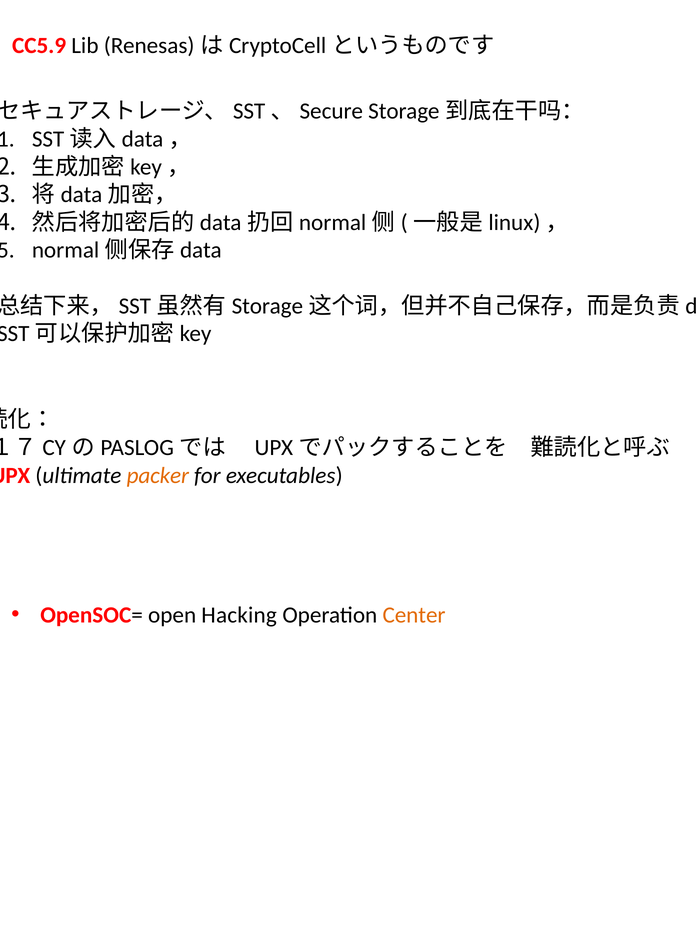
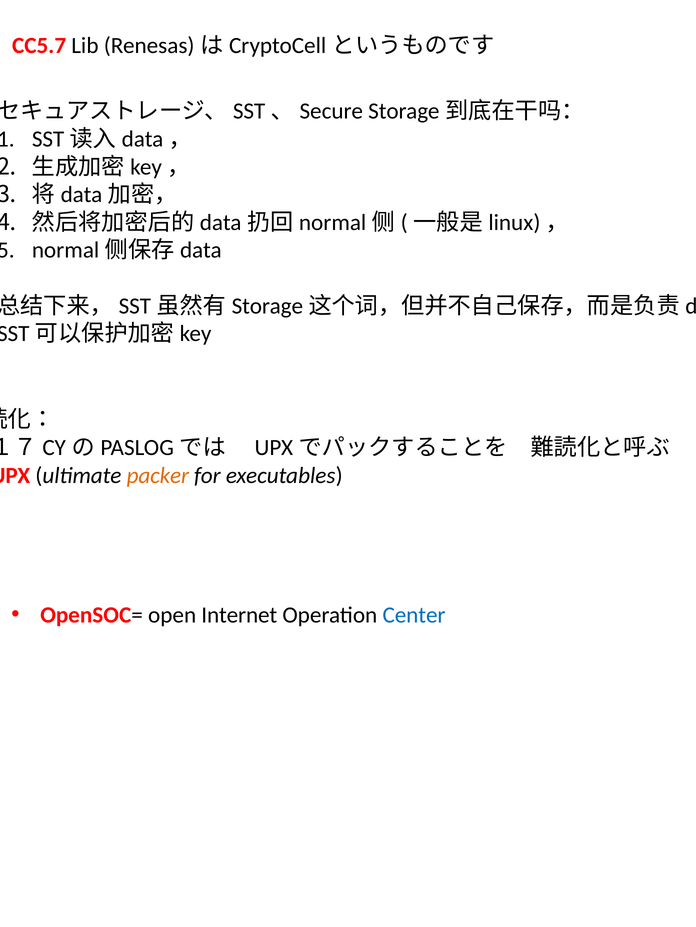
CC5.9: CC5.9 -> CC5.7 (39, 46)
Hacking: Hacking -> Internet (239, 616)
Center colour: orange -> blue (414, 616)
